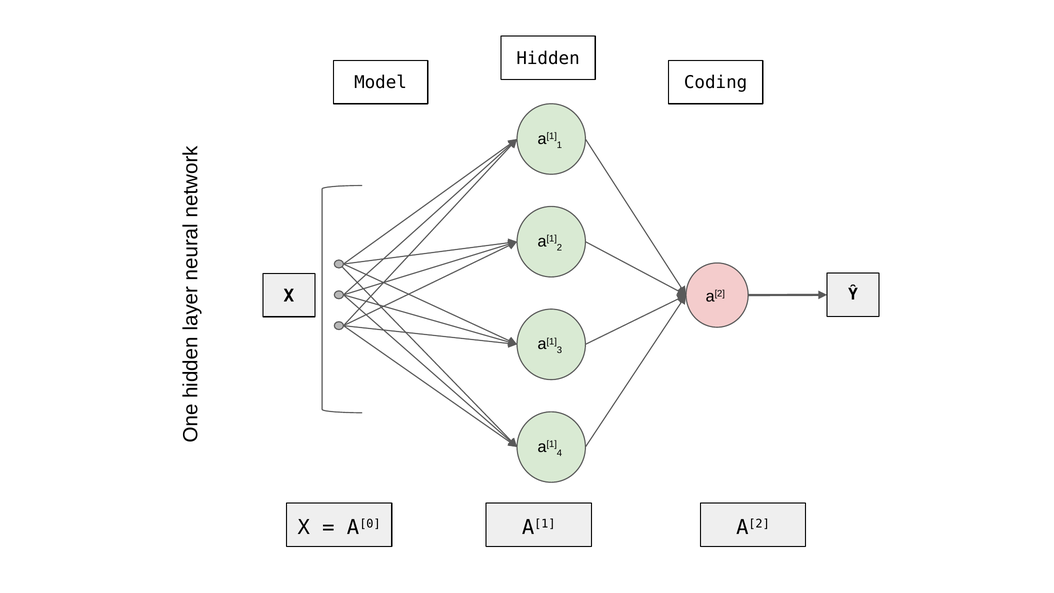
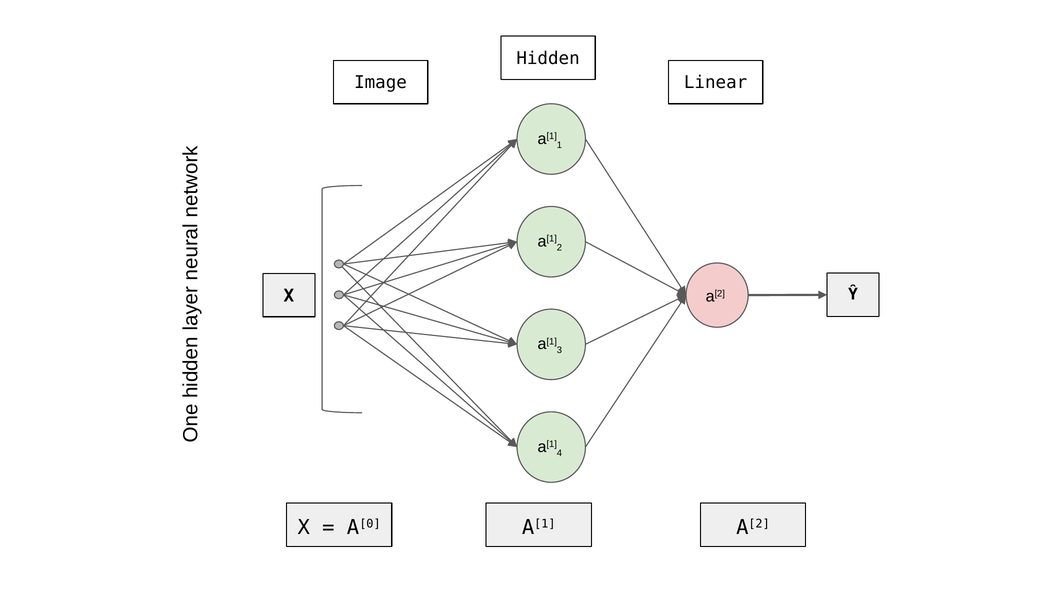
Model: Model -> Image (381, 83)
Coding: Coding -> Linear (716, 83)
